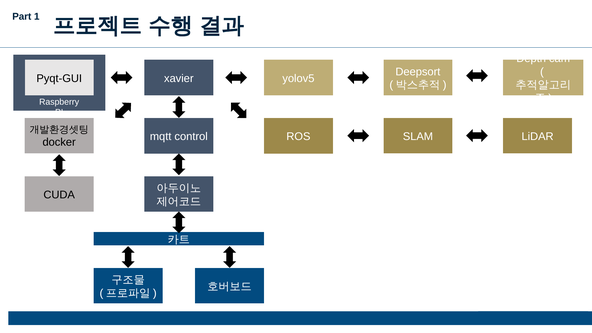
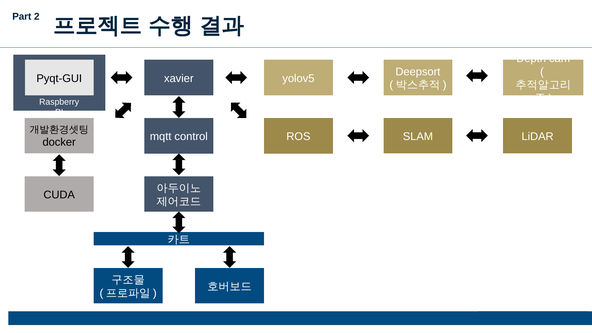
1: 1 -> 2 (37, 17)
